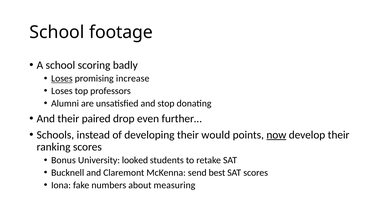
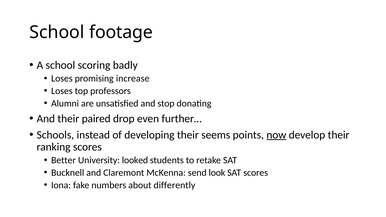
Loses underline: present -> none (62, 79)
would: would -> seems (216, 135)
Bonus: Bonus -> Better (63, 160)
best: best -> look (217, 173)
measuring: measuring -> differently (174, 185)
